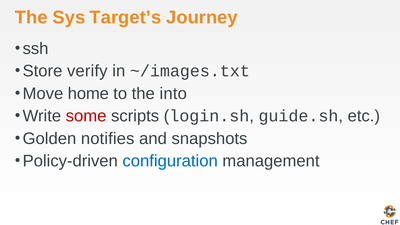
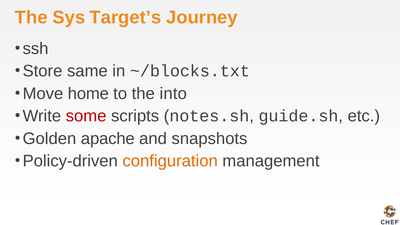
verify: verify -> same (87, 71)
~/images.txt: ~/images.txt -> ~/blocks.txt (190, 71)
login.sh: login.sh -> notes.sh (209, 116)
notifies: notifies -> apache (108, 139)
configuration colour: blue -> orange (170, 161)
